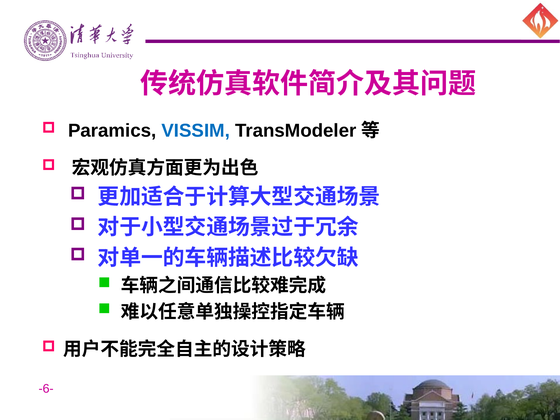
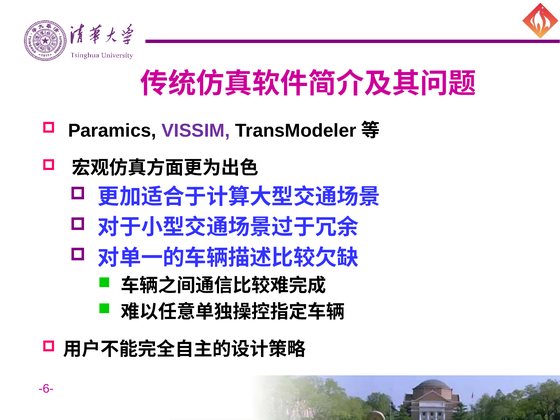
VISSIM colour: blue -> purple (196, 131)
